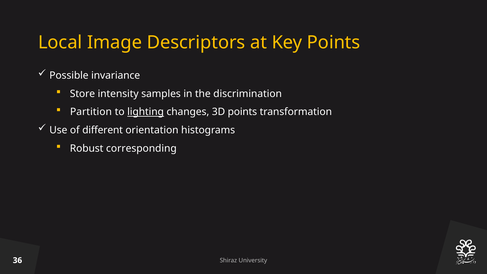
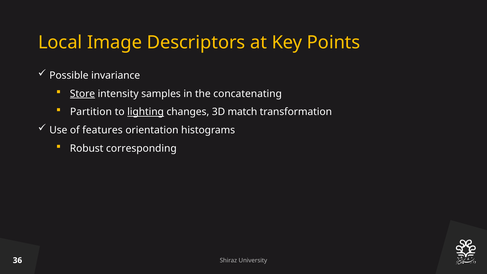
Store underline: none -> present (82, 94)
discrimination: discrimination -> concatenating (248, 94)
3D points: points -> match (242, 112)
different: different -> features (102, 130)
